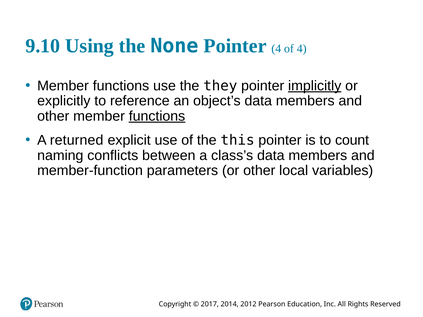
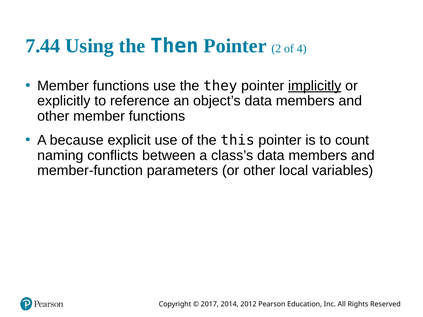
9.10: 9.10 -> 7.44 (43, 46)
None: None -> Then (175, 46)
Pointer 4: 4 -> 2 (276, 49)
functions underline: present -> none (157, 116)
returned: returned -> because (77, 140)
